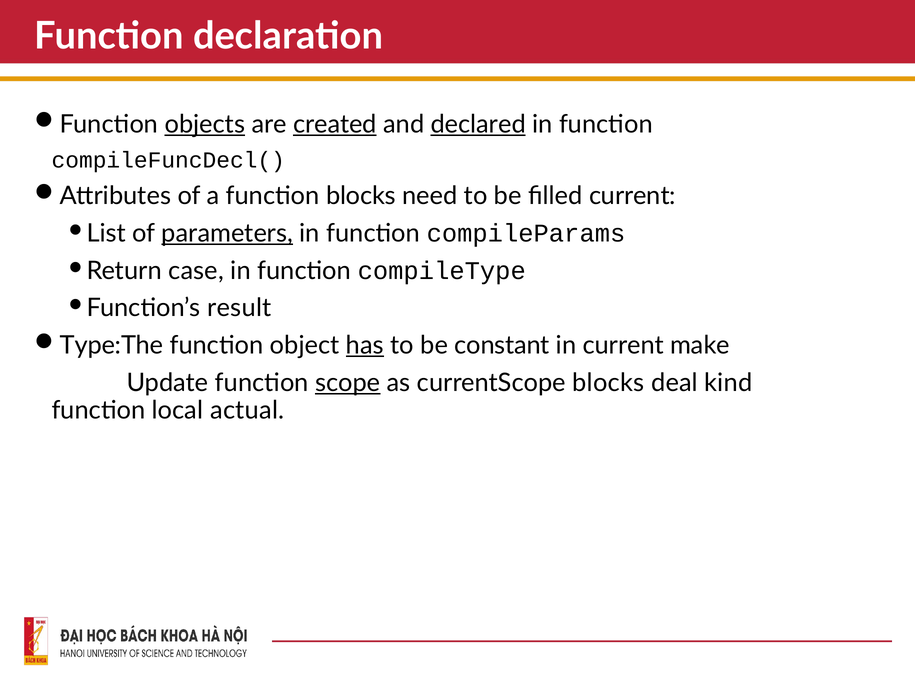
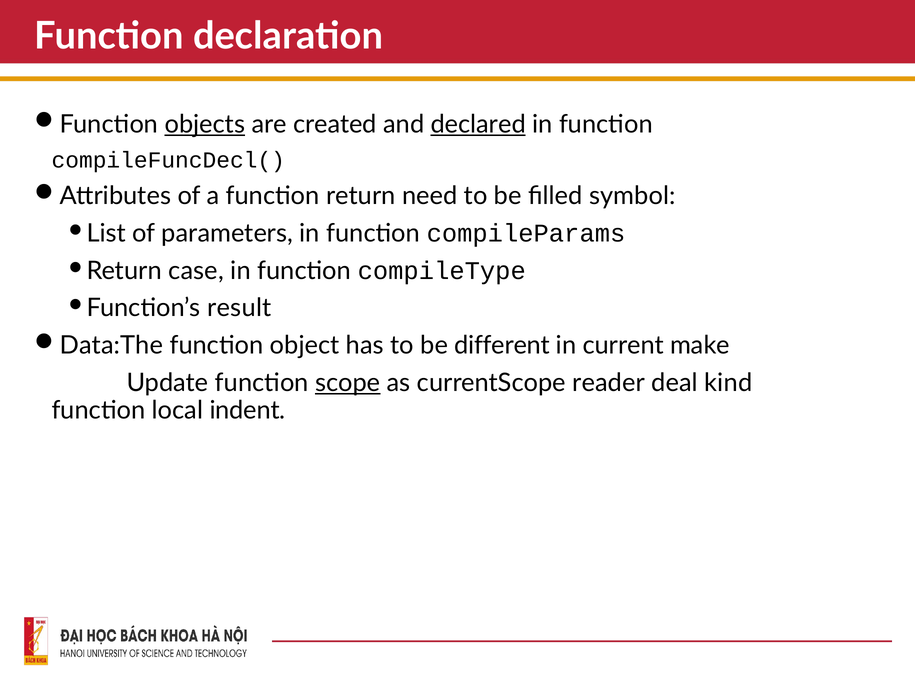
created underline: present -> none (335, 124)
function blocks: blocks -> return (361, 196)
filled current: current -> symbol (632, 196)
parameters underline: present -> none (227, 233)
Type:The: Type:The -> Data:The (111, 345)
has underline: present -> none (365, 345)
constant: constant -> different (502, 345)
currentScope blocks: blocks -> reader (609, 382)
actual: actual -> indent (247, 410)
